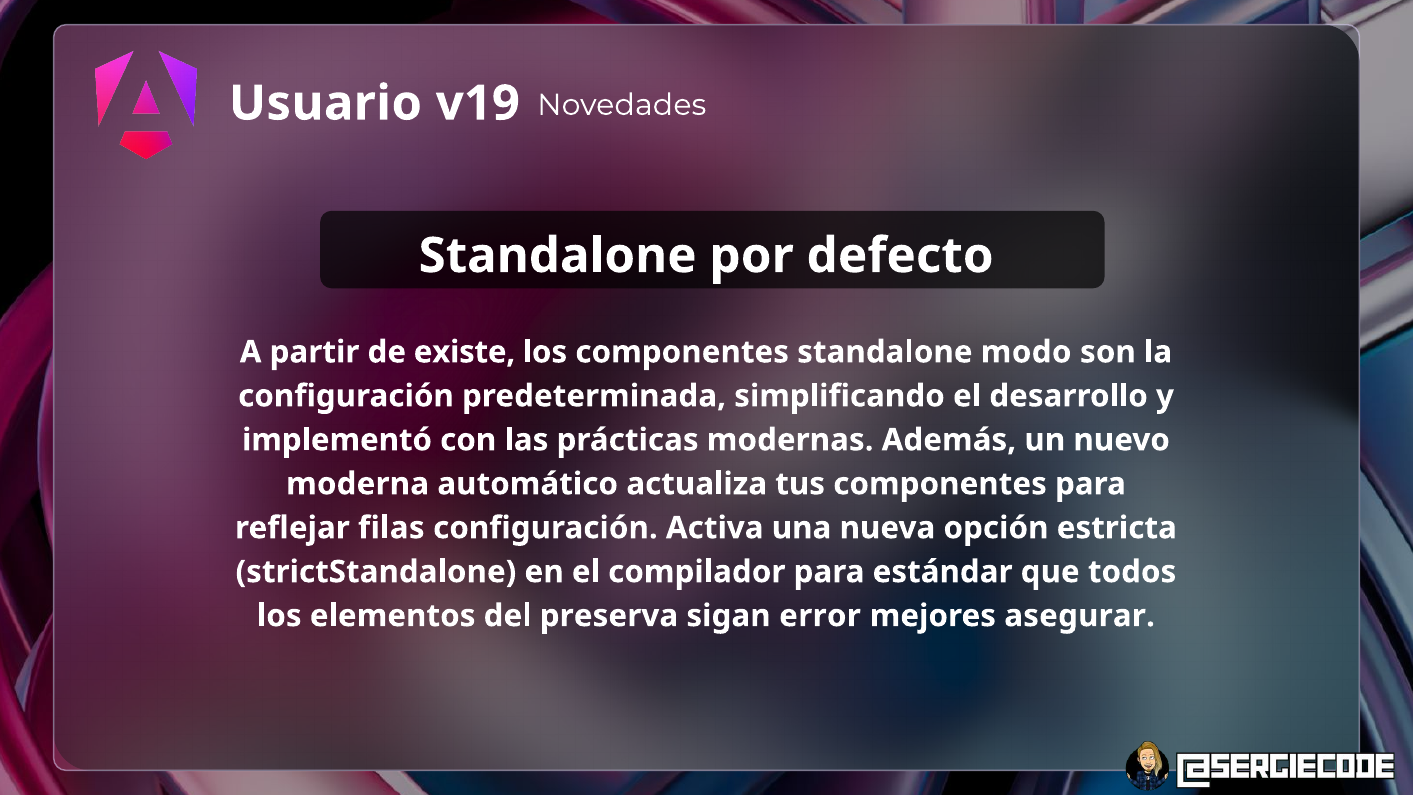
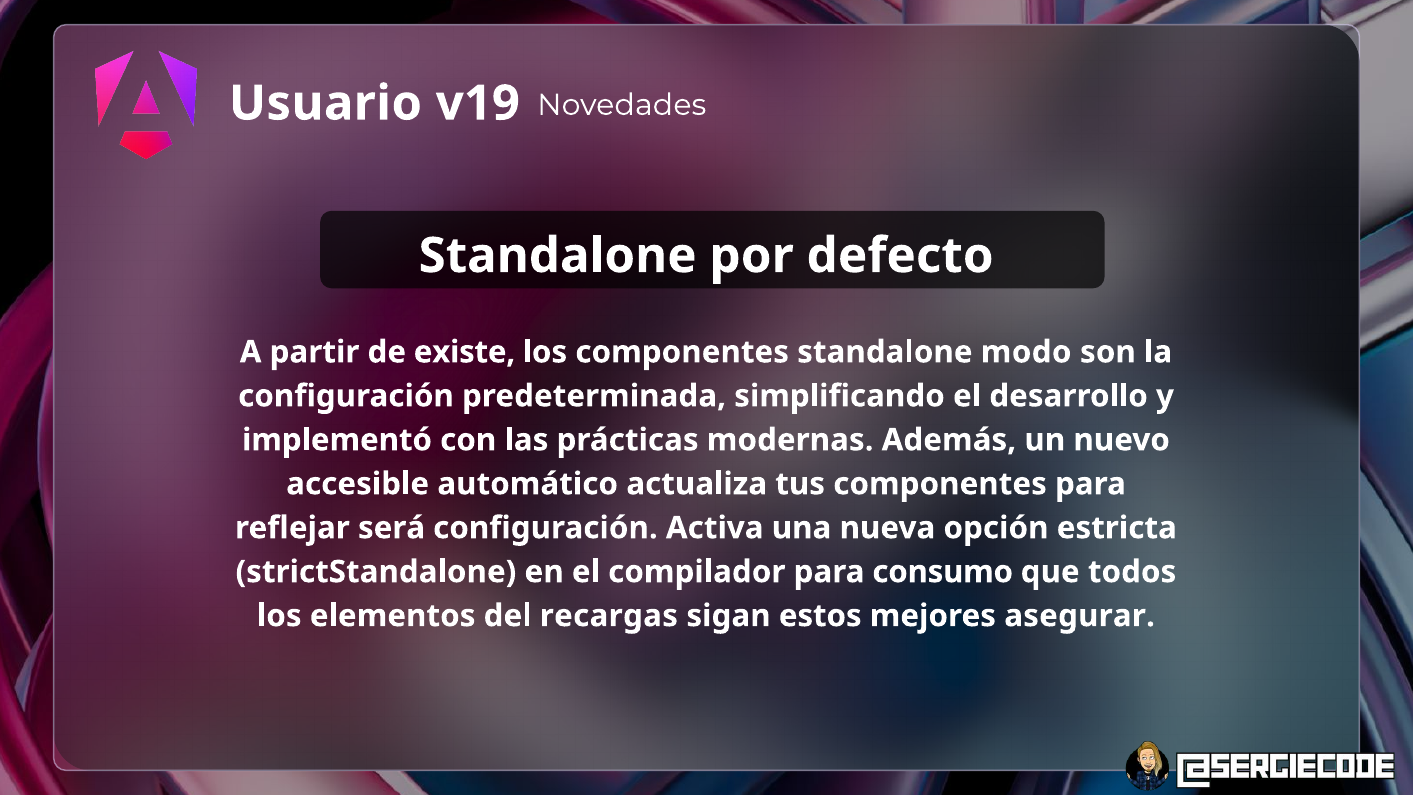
moderna: moderna -> accesible (358, 484)
filas: filas -> será (392, 528)
estándar: estándar -> consumo (943, 572)
preserva: preserva -> recargas (609, 616)
error: error -> estos (820, 616)
